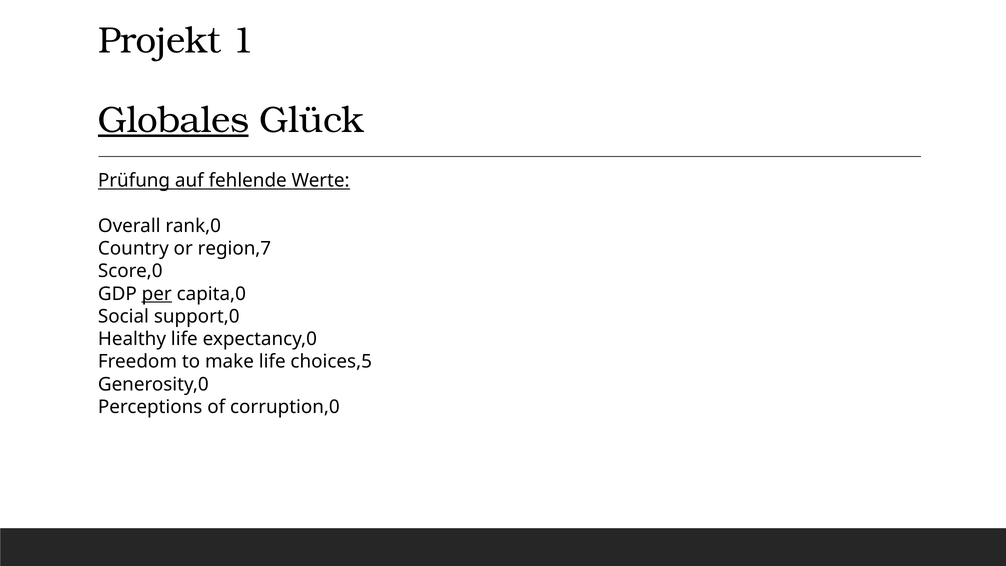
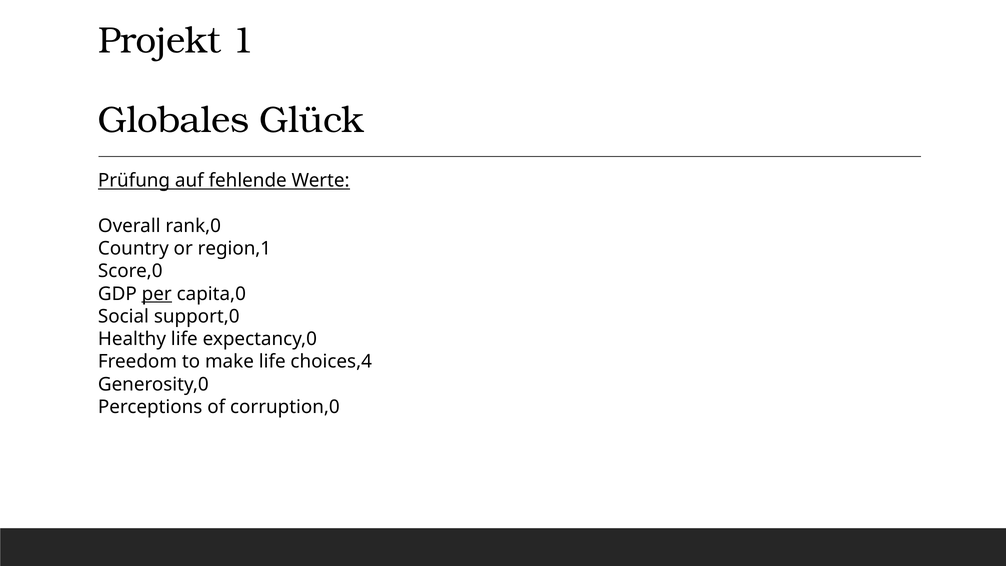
Globales underline: present -> none (173, 120)
region,7: region,7 -> region,1 (234, 248)
choices,5: choices,5 -> choices,4 (331, 362)
